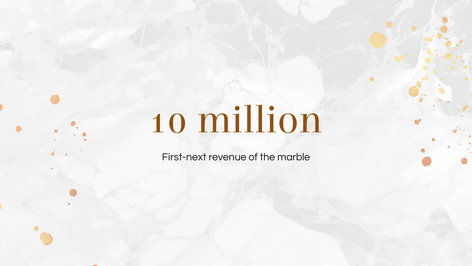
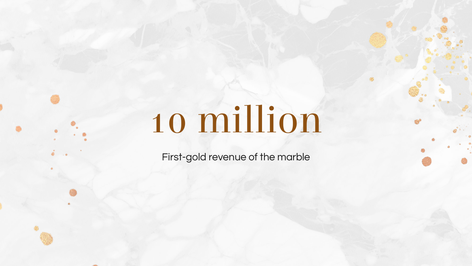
First-next: First-next -> First-gold (184, 157)
